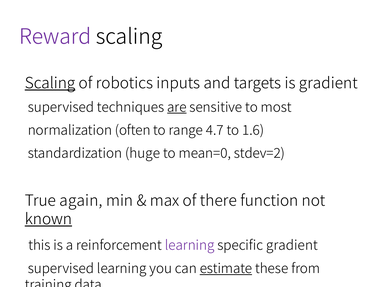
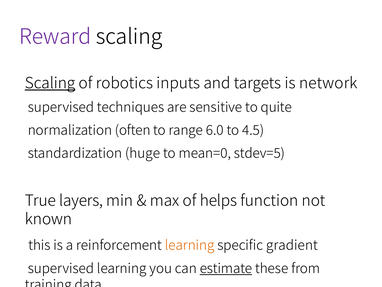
is gradient: gradient -> network (328, 83)
are underline: present -> none (177, 107)
most: most -> quite (276, 107)
4.7: 4.7 -> 6.0 (215, 130)
1.6: 1.6 -> 4.5 (253, 130)
stdev=2: stdev=2 -> stdev=5 (259, 153)
again: again -> layers (81, 200)
there: there -> helps (218, 200)
known underline: present -> none (48, 219)
learning colour: purple -> orange (190, 245)
